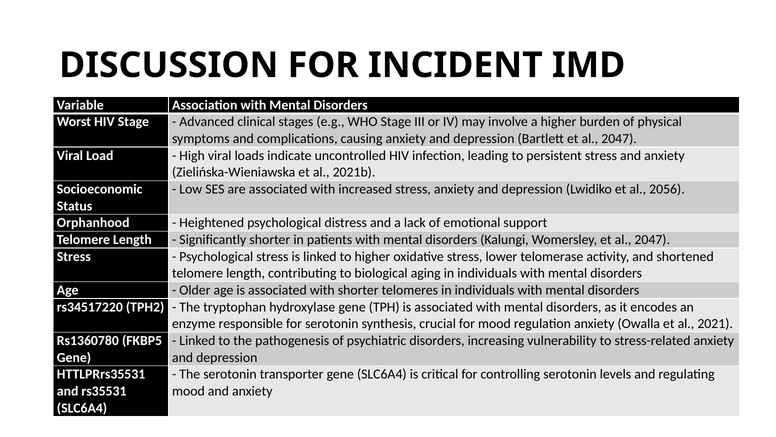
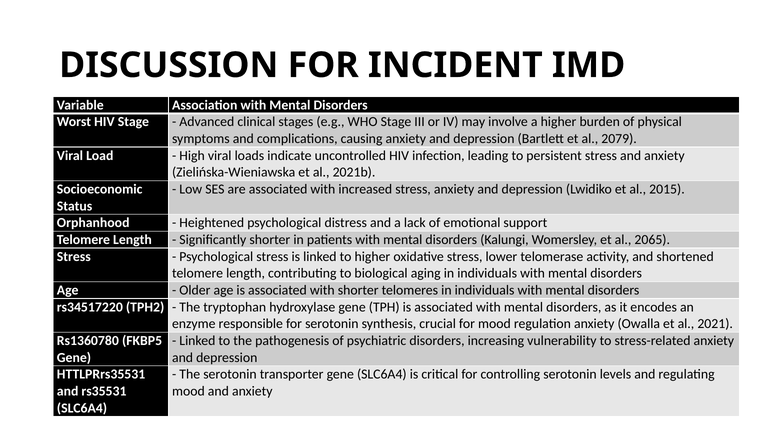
Bartlett et al 2047: 2047 -> 2079 (619, 139)
2056: 2056 -> 2015 (667, 189)
Womersley et al 2047: 2047 -> 2065 (652, 239)
